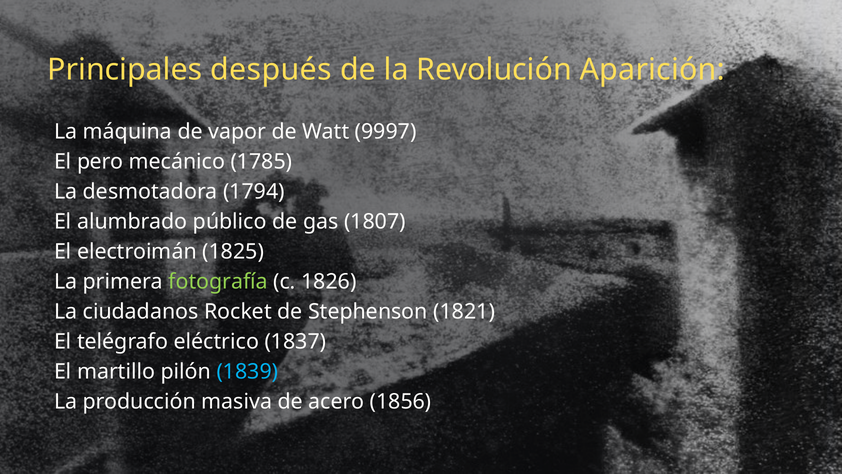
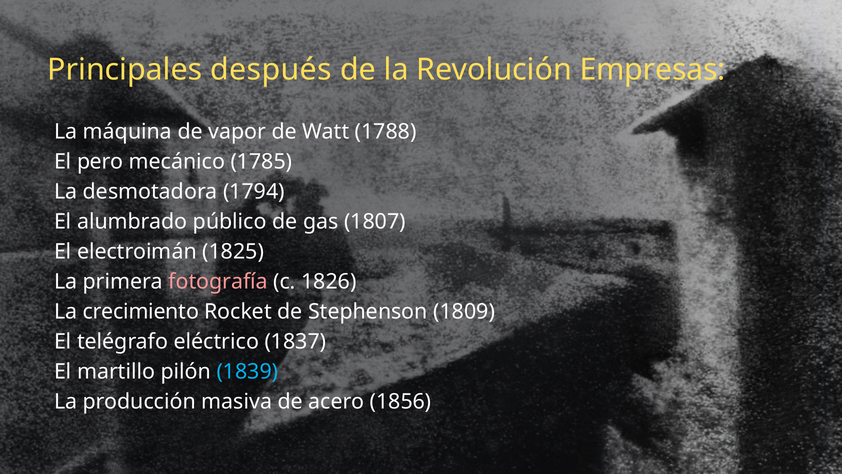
Aparición: Aparición -> Empresas (653, 70)
9997: 9997 -> 1788 (386, 132)
fotografía colour: light green -> pink (218, 281)
ciudadanos: ciudadanos -> crecimiento (141, 311)
1821: 1821 -> 1809 (464, 311)
